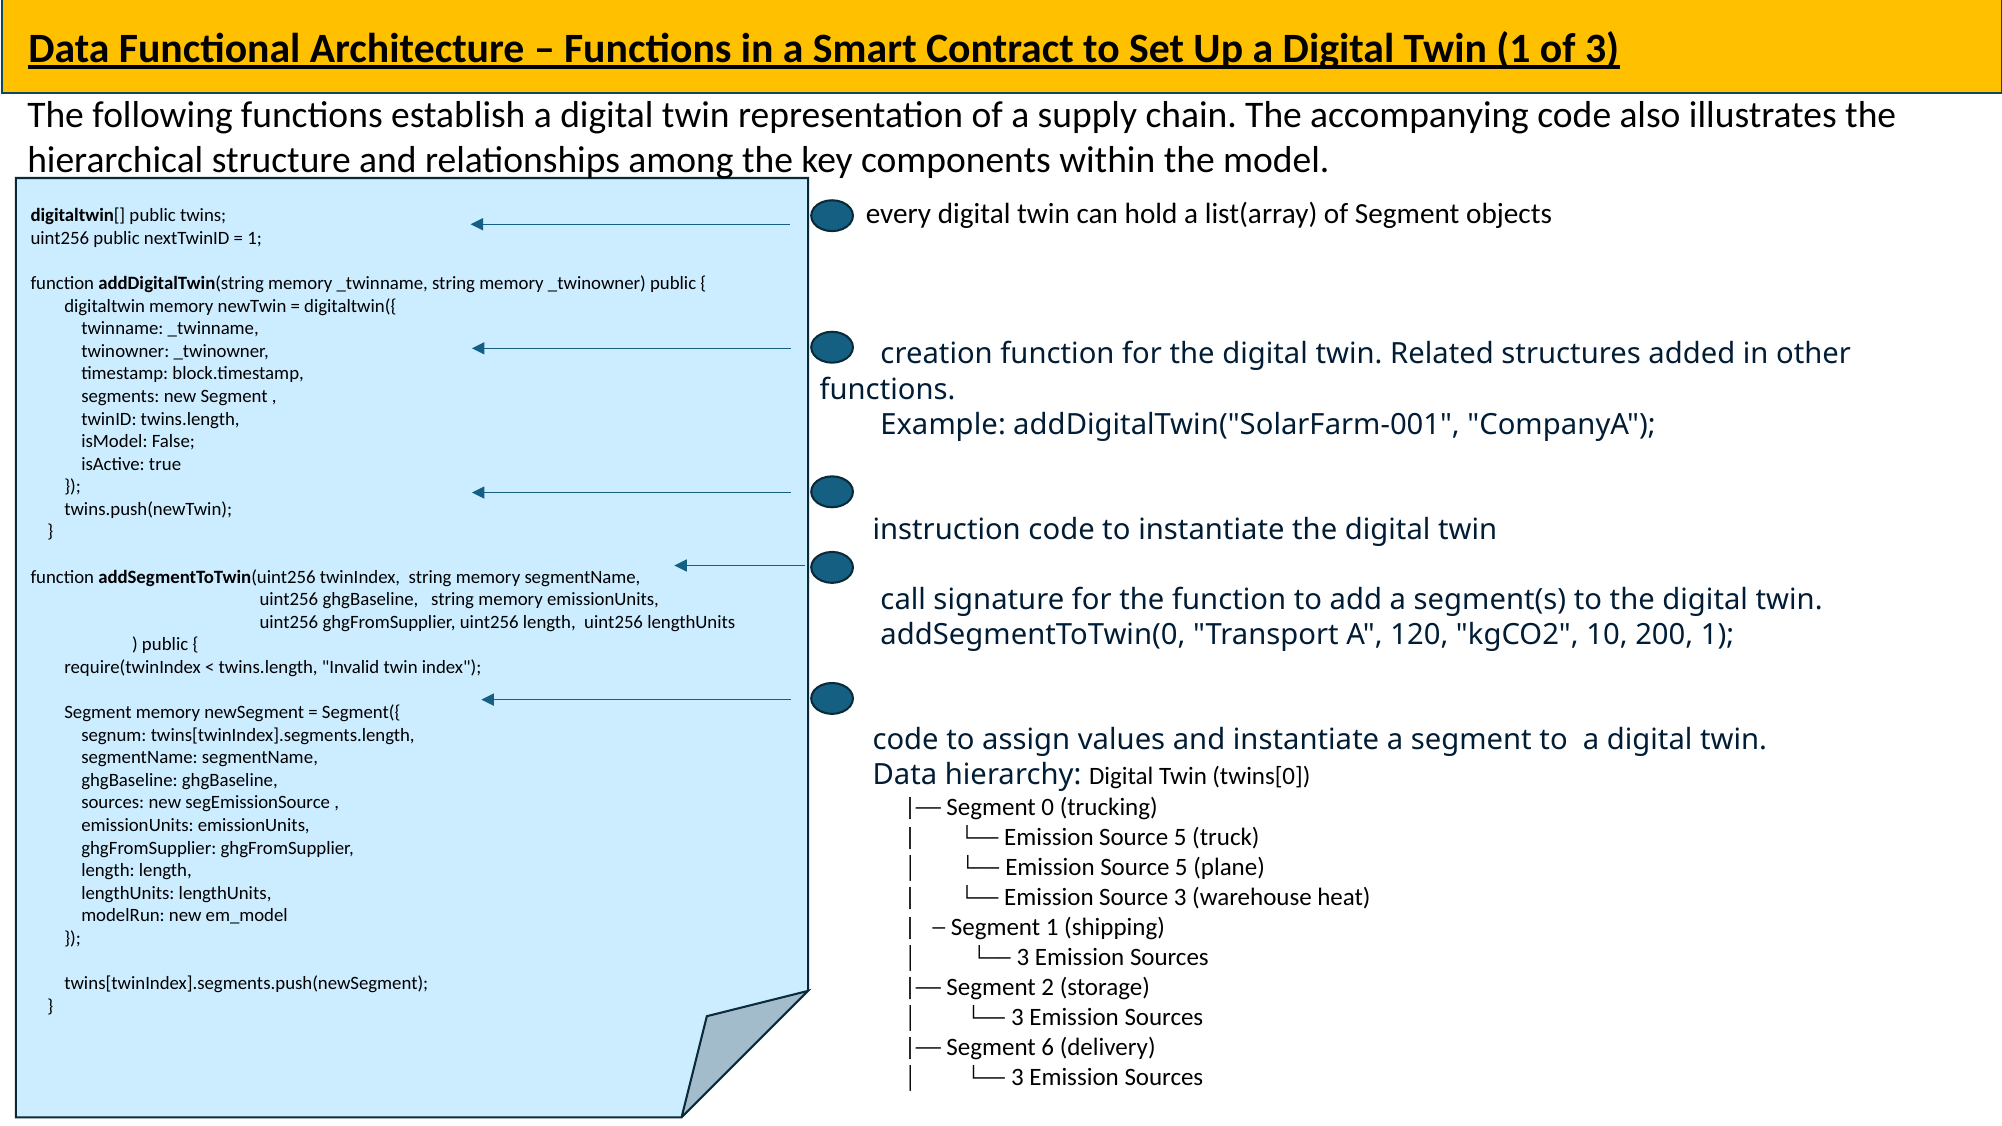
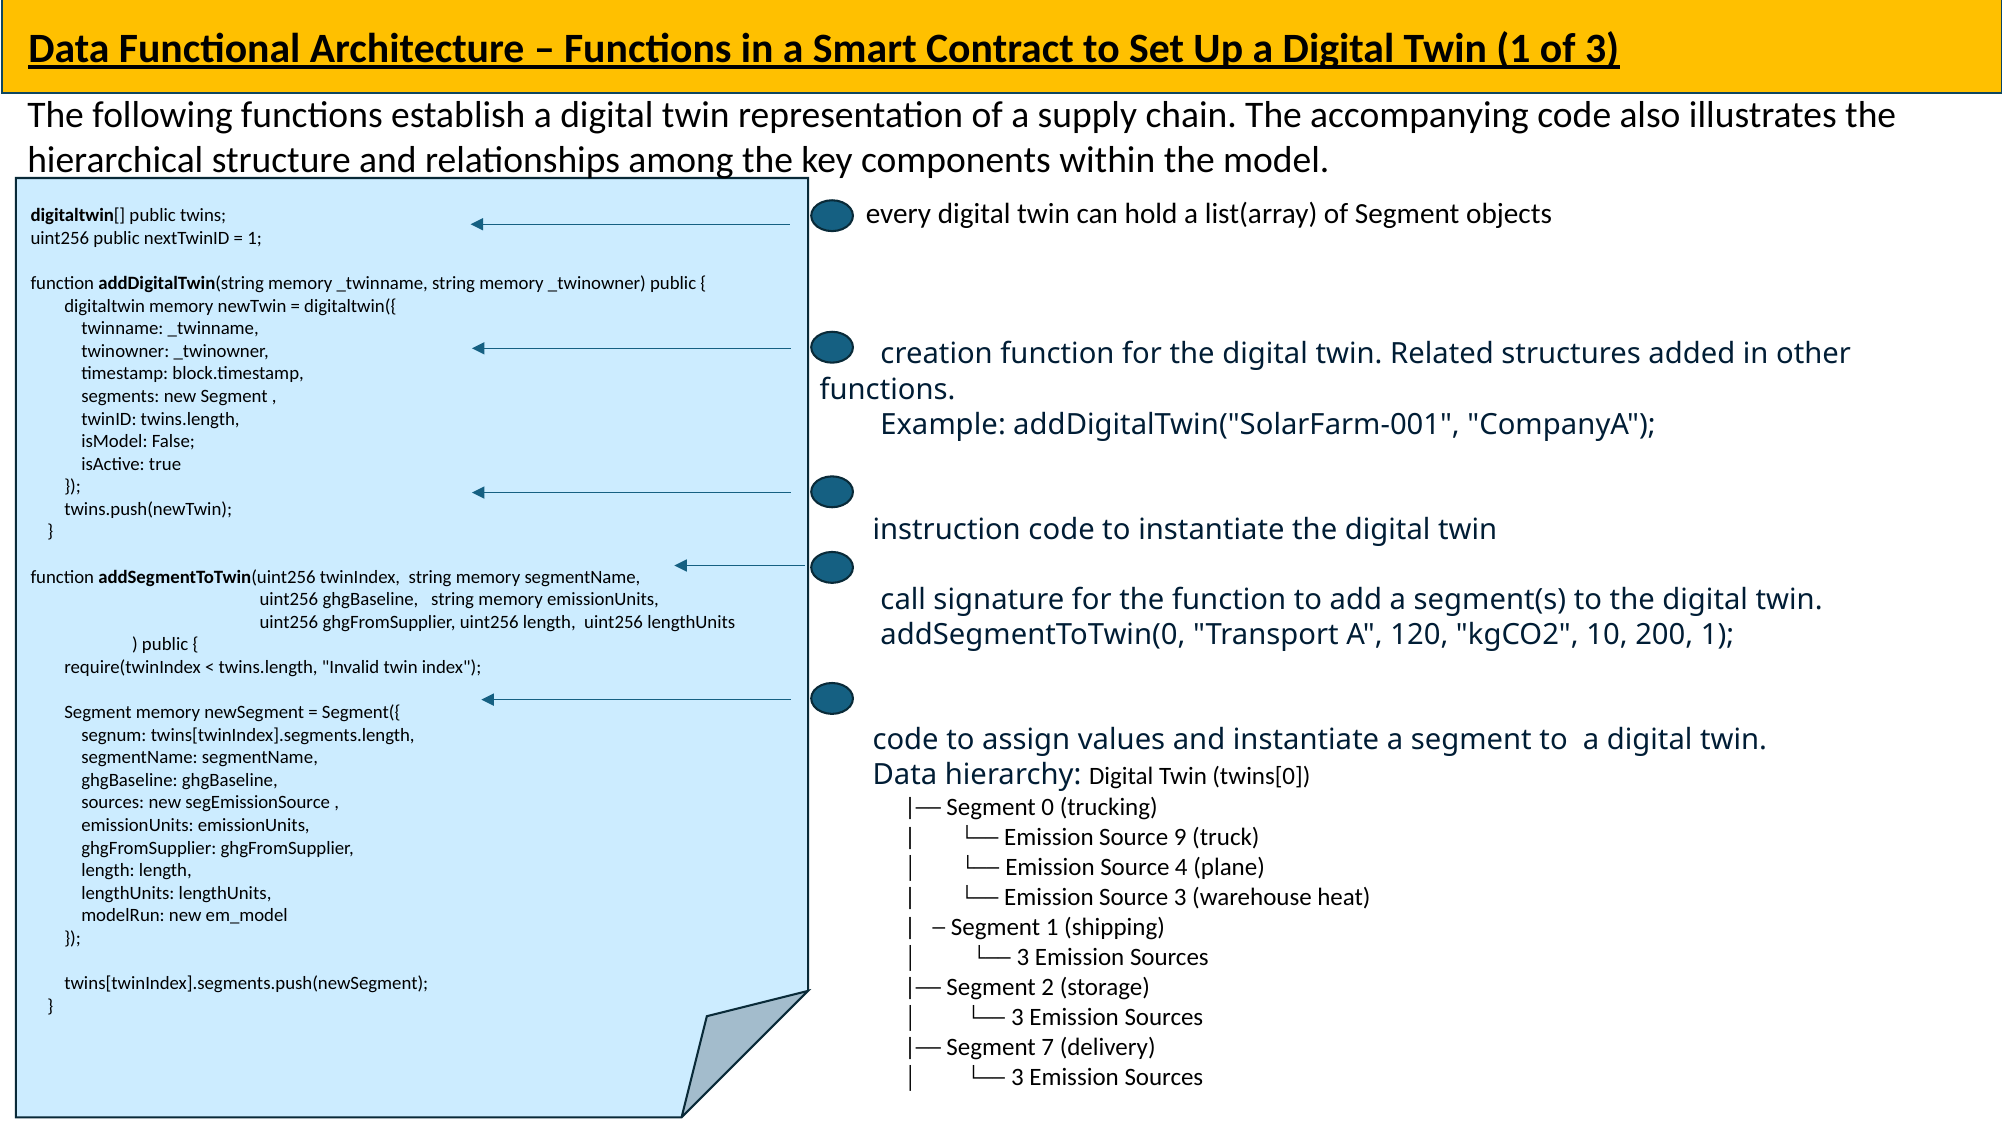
5: 5 -> 9 (1180, 837)
5: 5 -> 4 (1181, 867)
6: 6 -> 7 (1048, 1048)
